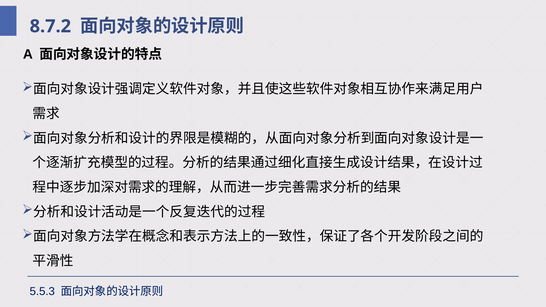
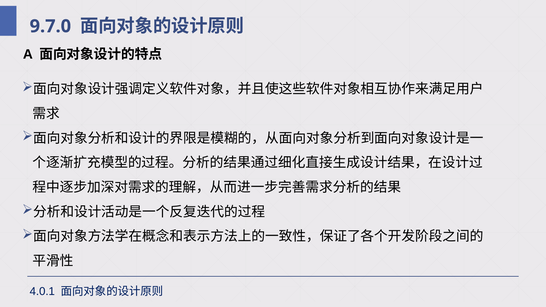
8.7.2: 8.7.2 -> 9.7.0 (50, 26)
5.5.3: 5.5.3 -> 4.0.1 (42, 292)
